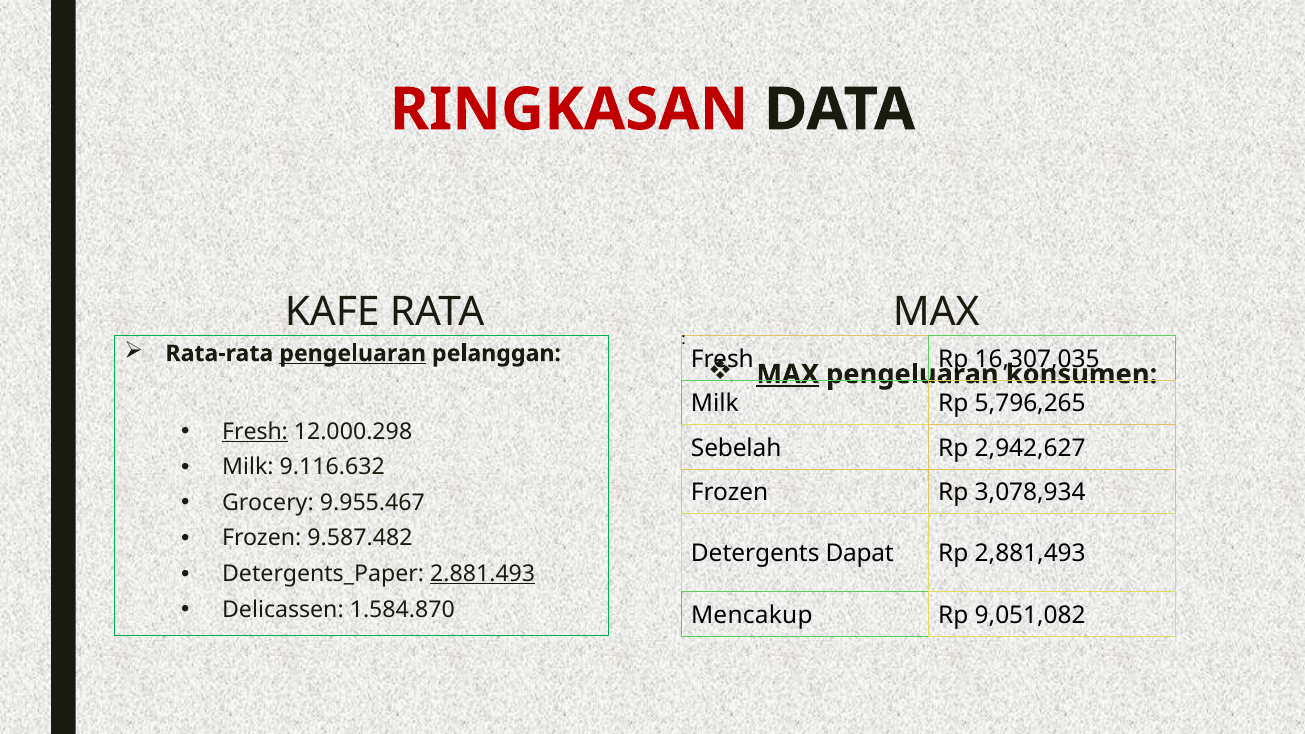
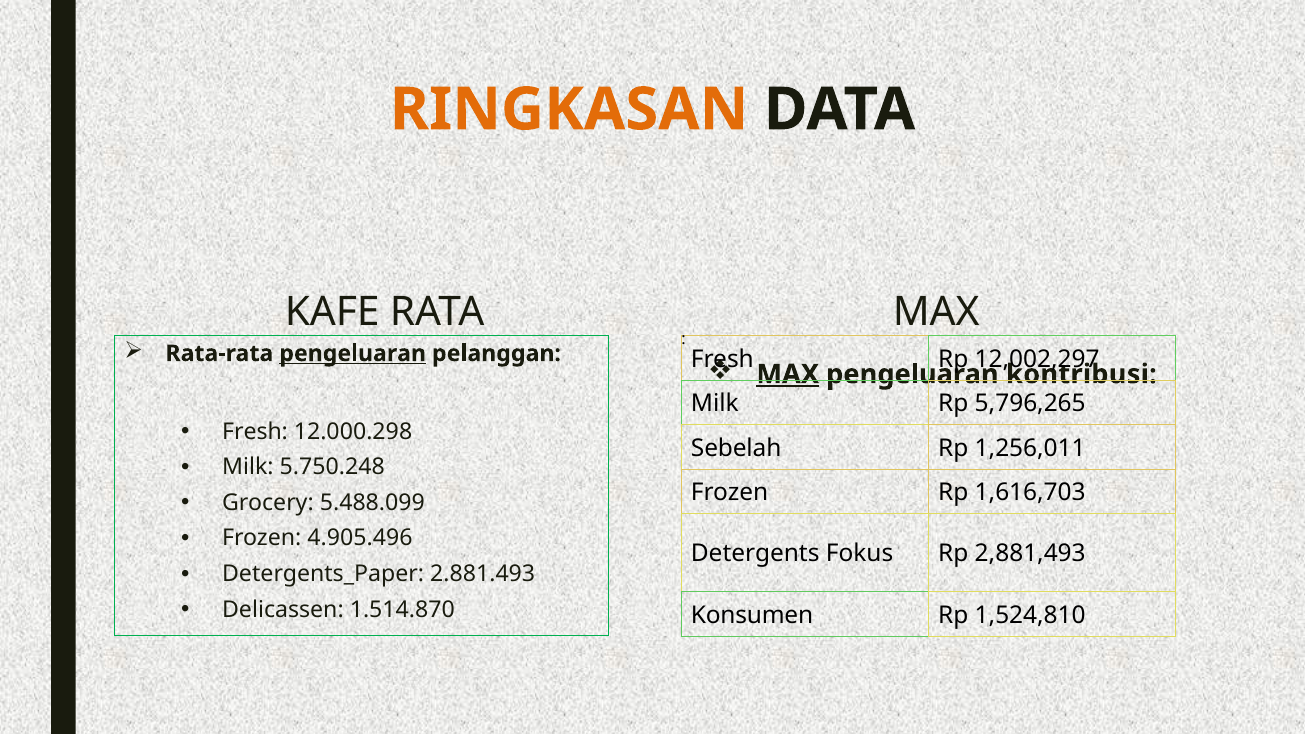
RINGKASAN colour: red -> orange (569, 110)
16,307,035: 16,307,035 -> 12,002,297 (1037, 359)
konsumen: konsumen -> kontribusi (1081, 374)
Fresh underline: present -> none (255, 431)
2,942,627: 2,942,627 -> 1,256,011 (1030, 448)
9.116.632: 9.116.632 -> 5.750.248 (332, 467)
3,078,934: 3,078,934 -> 1,616,703 (1030, 493)
9.955.467: 9.955.467 -> 5.488.099 (372, 503)
9.587.482: 9.587.482 -> 4.905.496 (360, 538)
Dapat: Dapat -> Fokus (860, 554)
2.881.493 underline: present -> none (483, 574)
1.584.870: 1.584.870 -> 1.514.870 (402, 609)
Mencakup: Mencakup -> Konsumen (752, 615)
9,051,082: 9,051,082 -> 1,524,810 (1030, 615)
